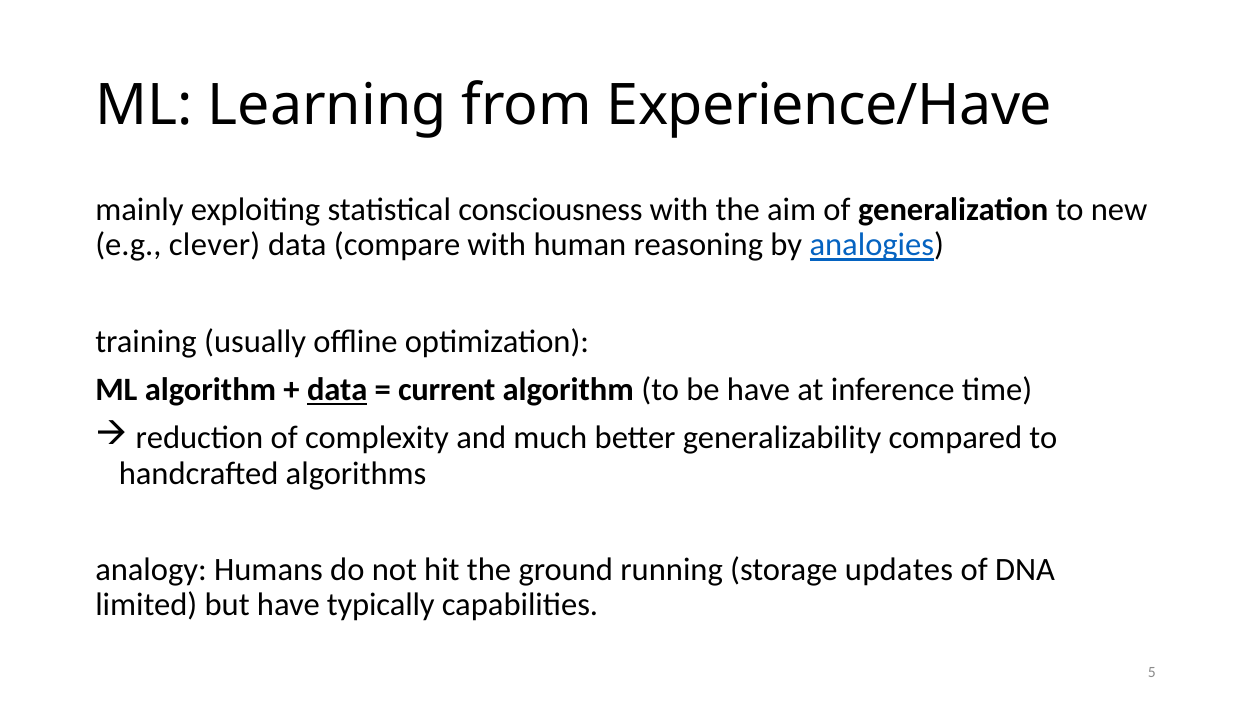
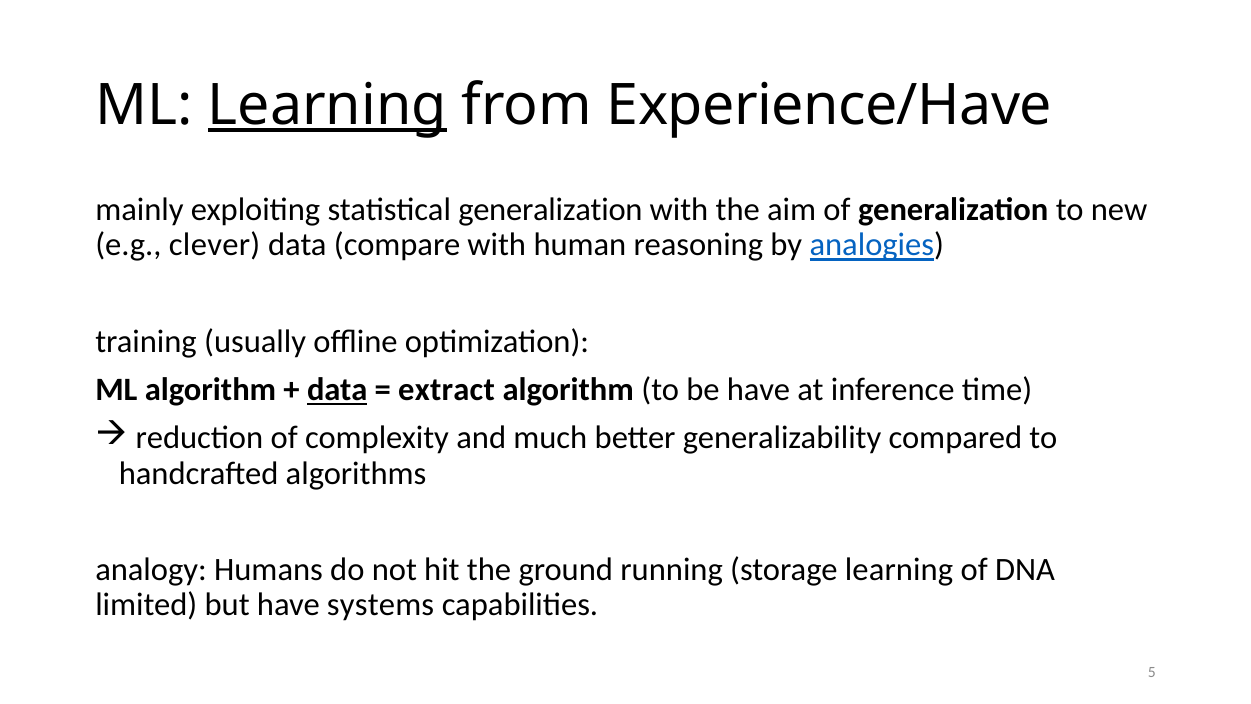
Learning underline: none -> present (327, 105)
statistical consciousness: consciousness -> generalization (550, 209)
current: current -> extract (447, 390)
storage updates: updates -> learning (899, 570)
typically: typically -> systems (381, 605)
